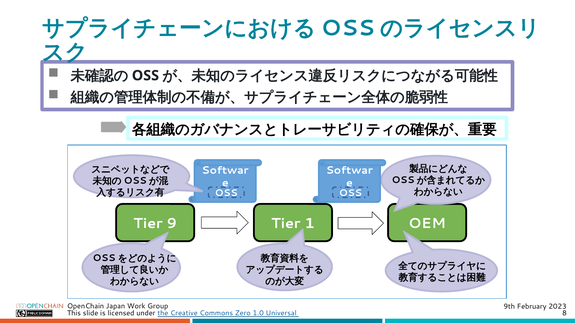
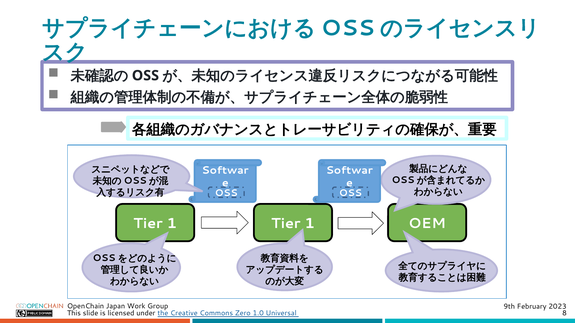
9: 9 -> 1 (172, 224)
